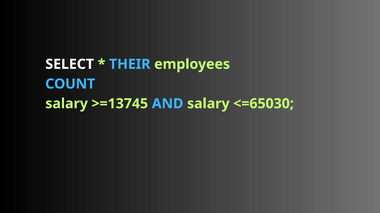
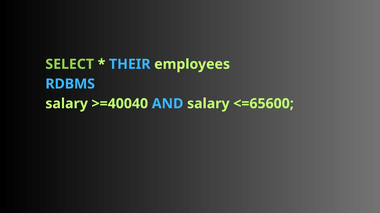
SELECT colour: white -> light green (70, 64)
COUNT: COUNT -> RDBMS (70, 84)
>=13745: >=13745 -> >=40040 (120, 104)
<=65030: <=65030 -> <=65600 (264, 104)
